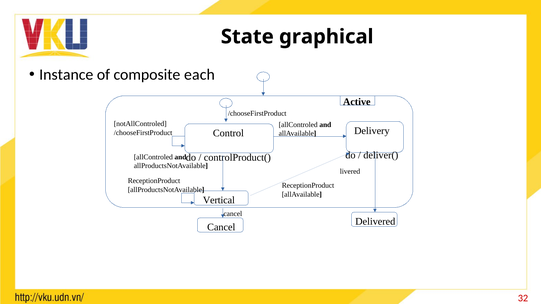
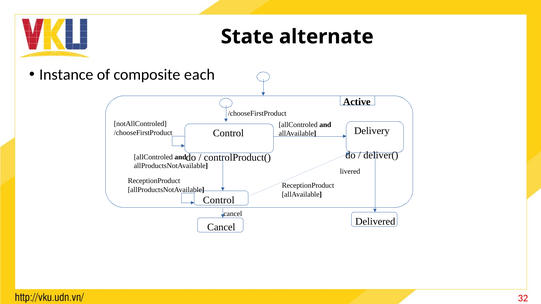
graphical: graphical -> alternate (326, 37)
Vertical: Vertical -> Control (219, 200)
